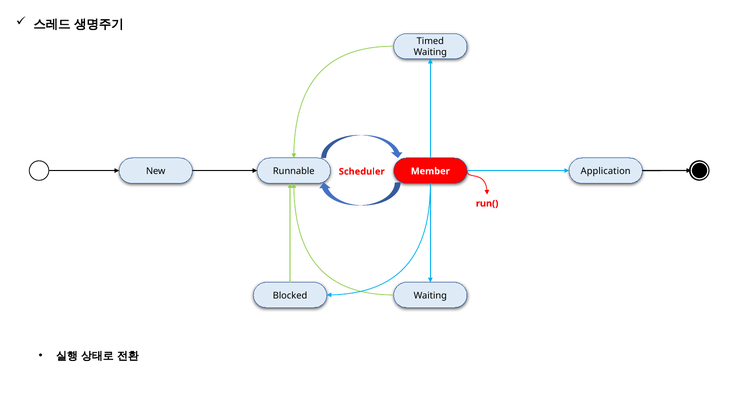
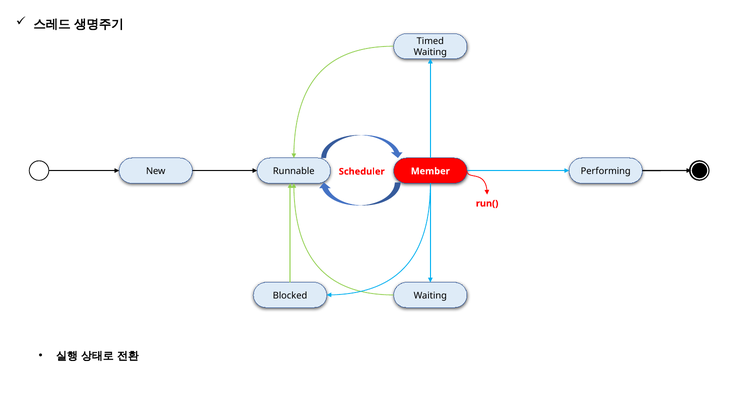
Application: Application -> Performing (606, 171)
